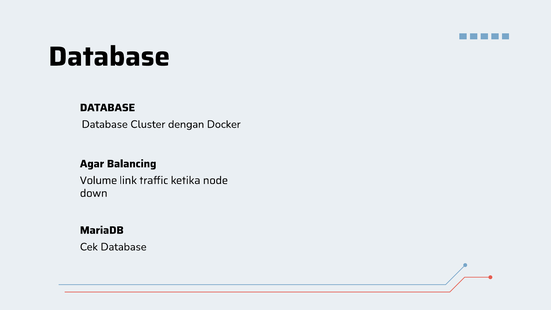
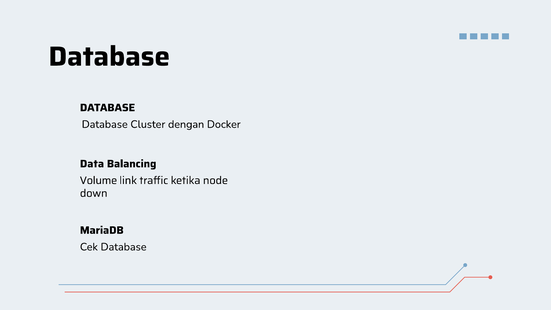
Agar: Agar -> Data (92, 164)
